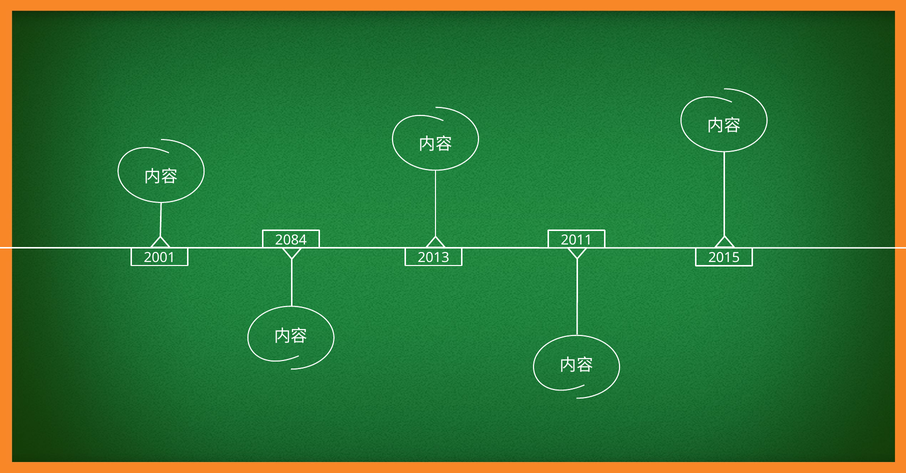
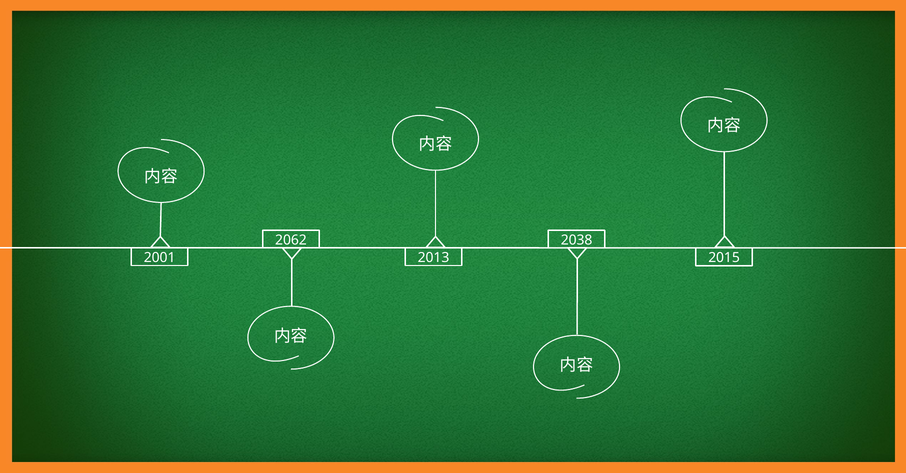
2084: 2084 -> 2062 (291, 240)
2011: 2011 -> 2038 (577, 240)
